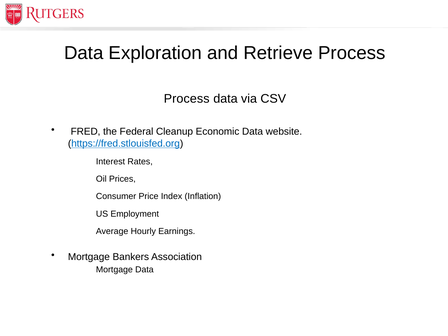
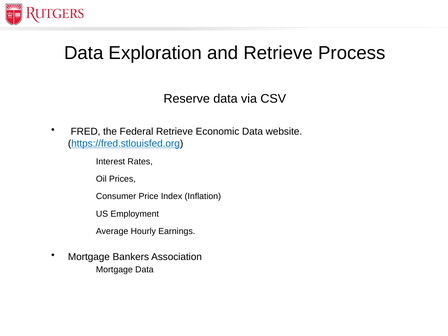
Process: Process -> Reserve (187, 99)
Federal Cleanup: Cleanup -> Retrieve (175, 132)
